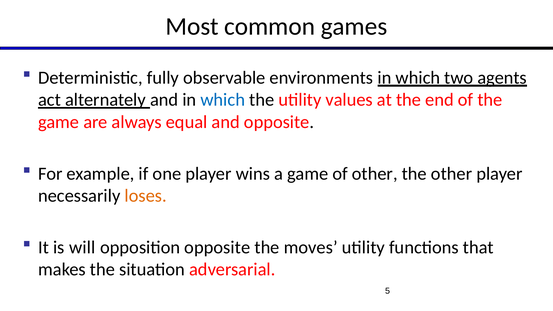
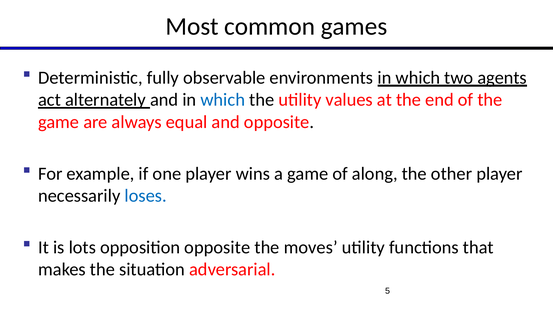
of other: other -> along (375, 174)
loses colour: orange -> blue (146, 196)
will: will -> lots (82, 247)
